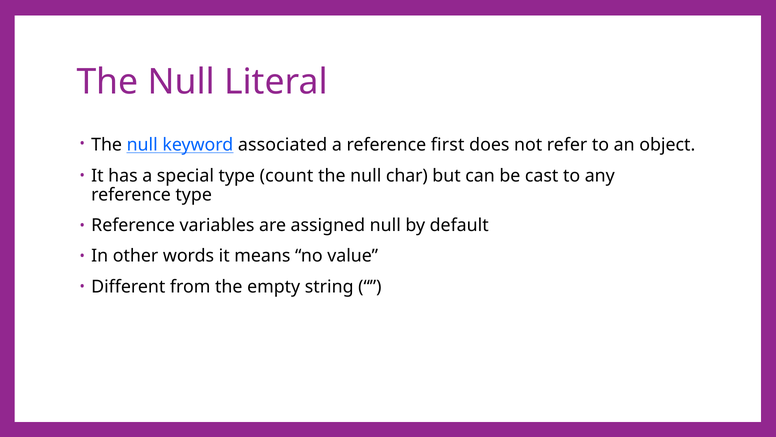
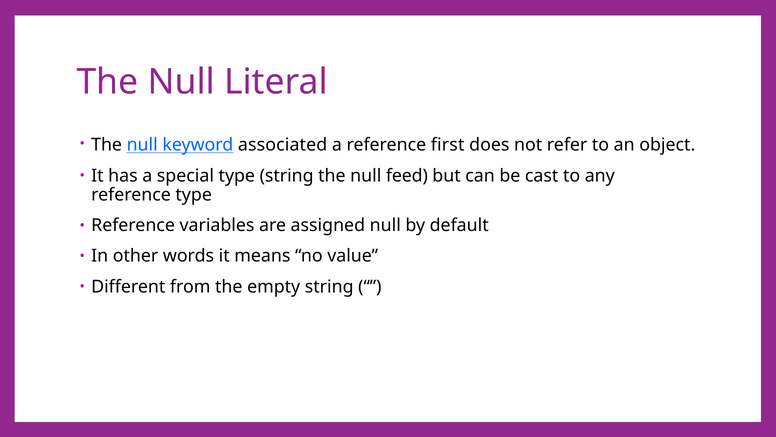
type count: count -> string (287, 176)
char: char -> feed (407, 176)
